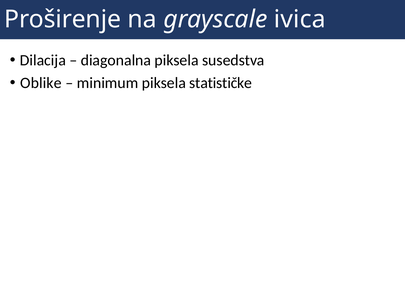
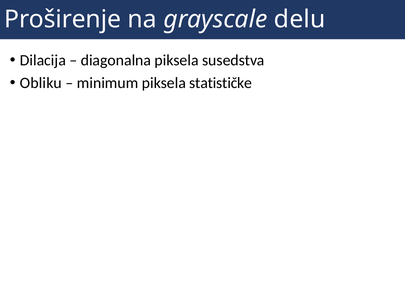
ivica: ivica -> delu (300, 19)
Oblike: Oblike -> Obliku (41, 83)
